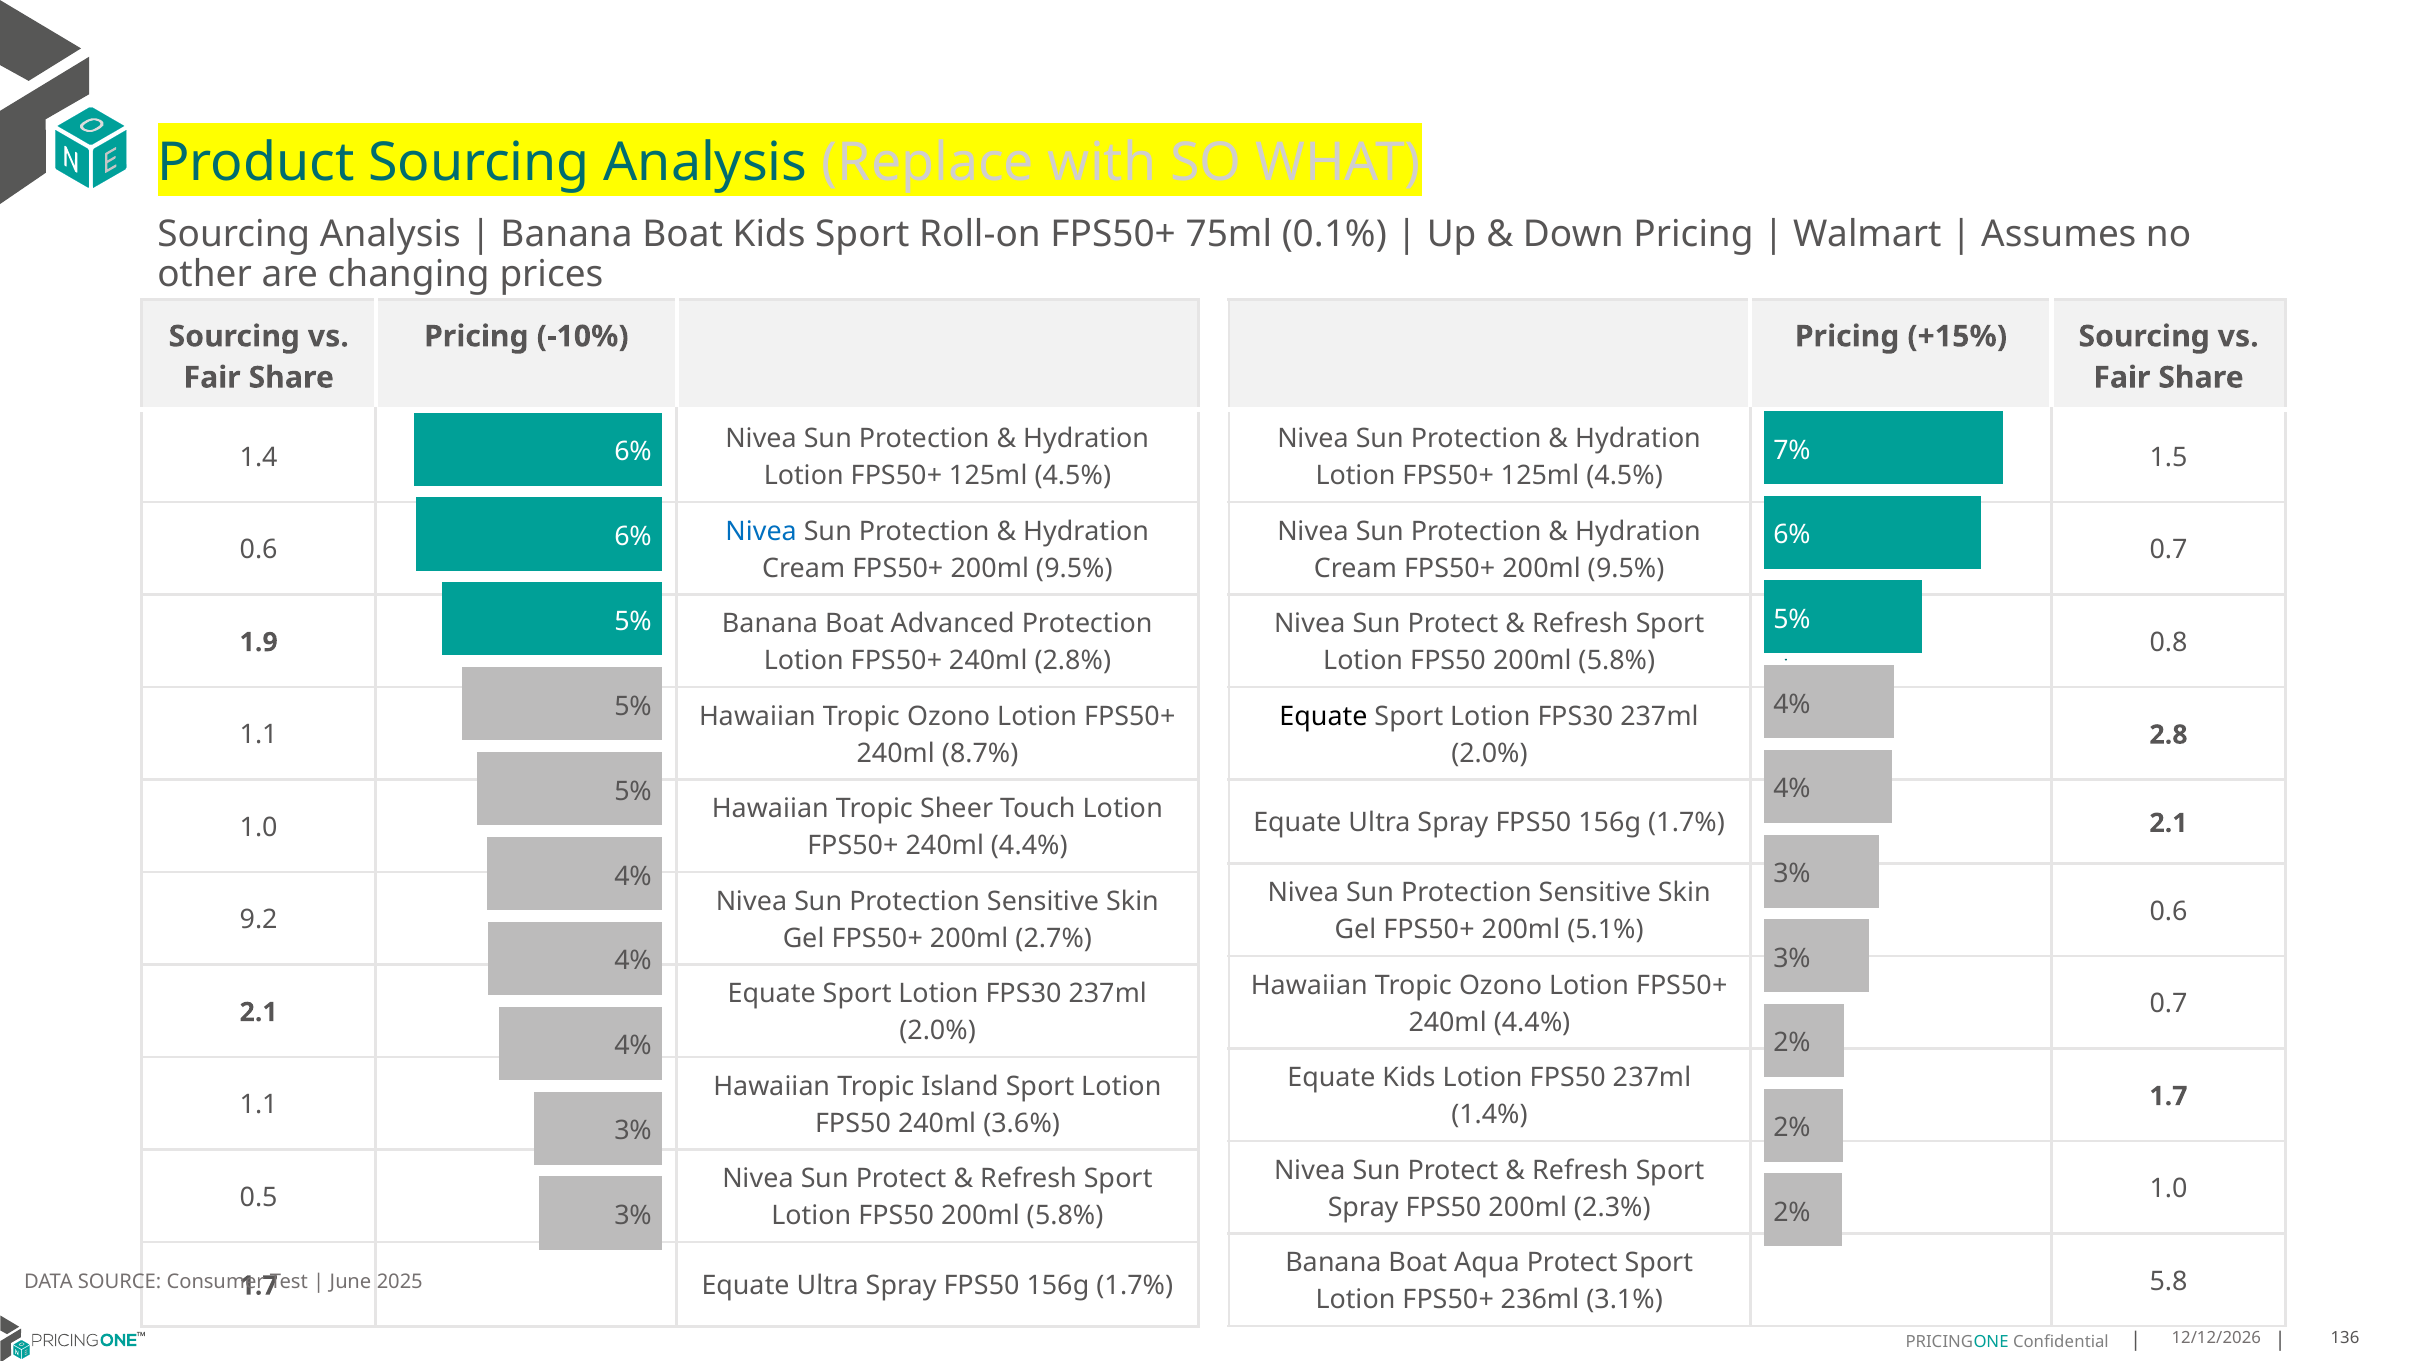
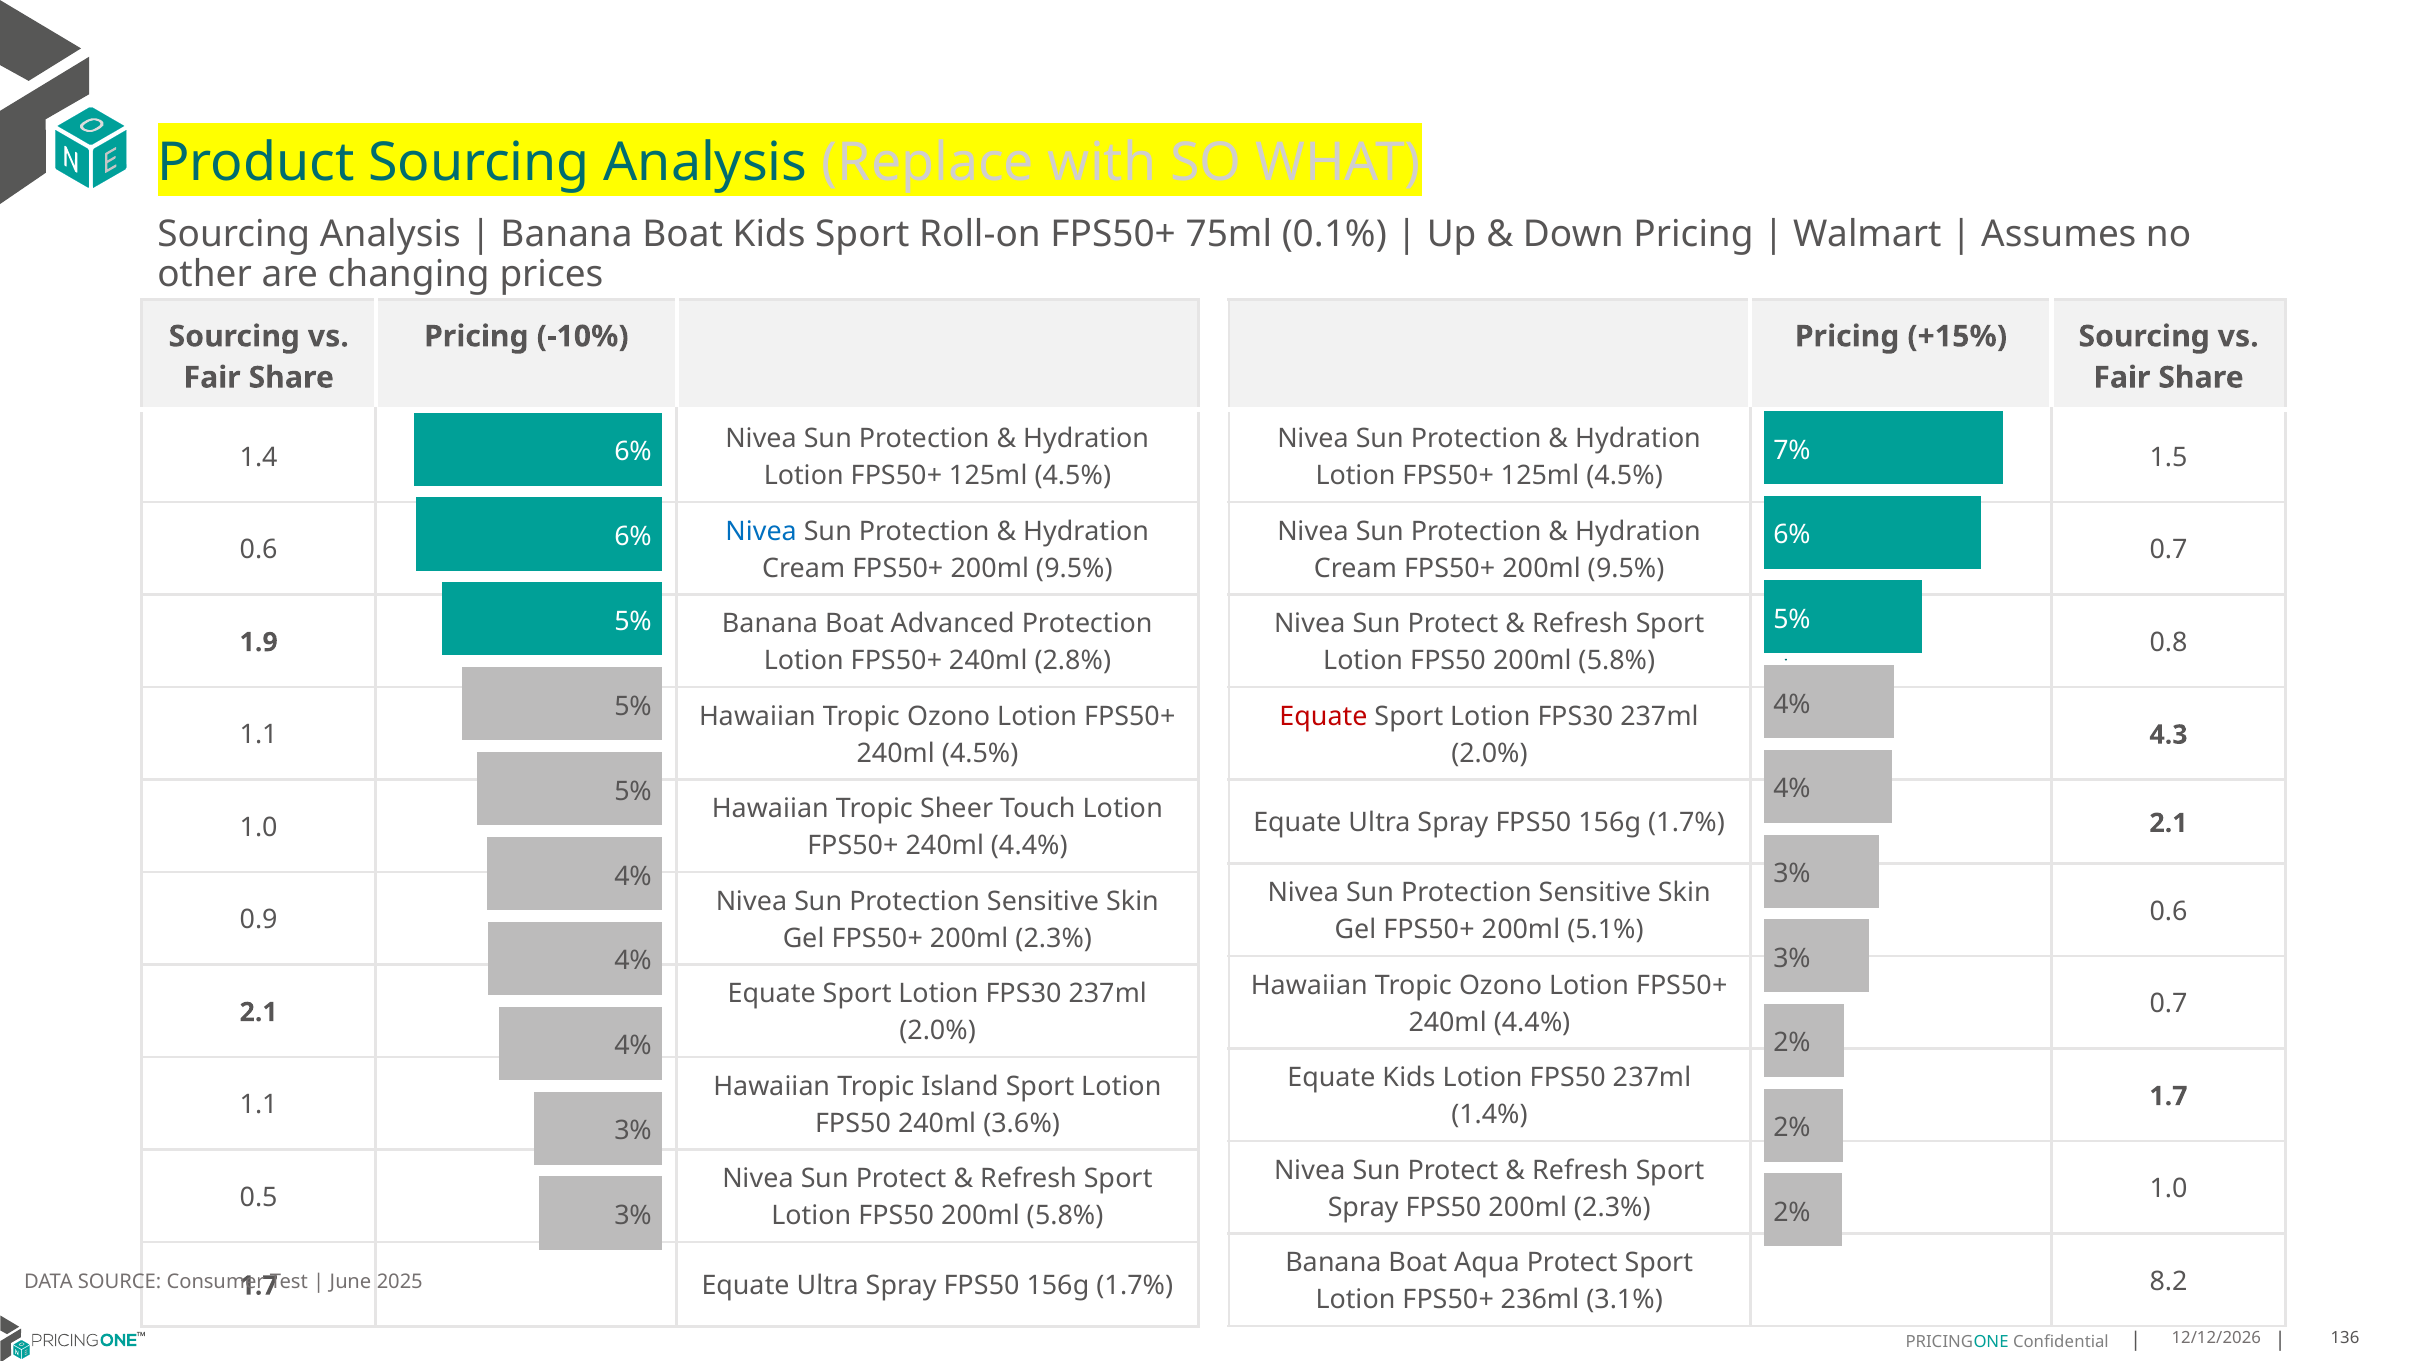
Equate colour: black -> red (1324, 716)
2.8: 2.8 -> 4.3 (2169, 735)
240ml 8.7%: 8.7% -> 4.5% (980, 753)
9.2: 9.2 -> 0.9 (259, 920)
FPS50+ 200ml 2.7%: 2.7% -> 2.3% (1054, 938)
5.8: 5.8 -> 8.2 (2169, 1281)
